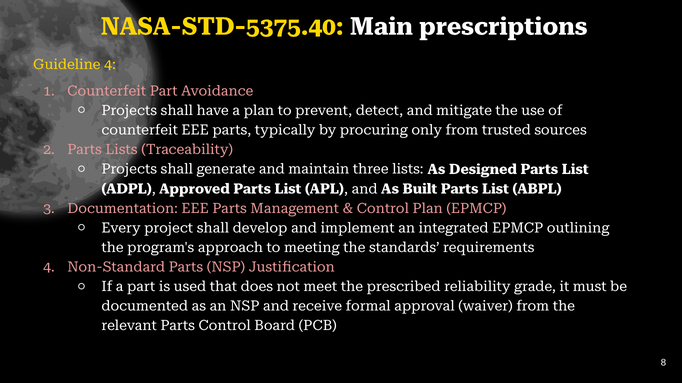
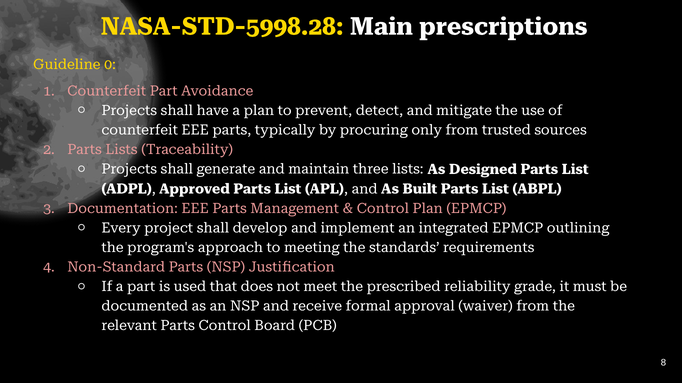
NASA-STD-5375.40: NASA-STD-5375.40 -> NASA-STD-5998.28 (222, 27)
Guideline 4: 4 -> 0 (110, 65)
